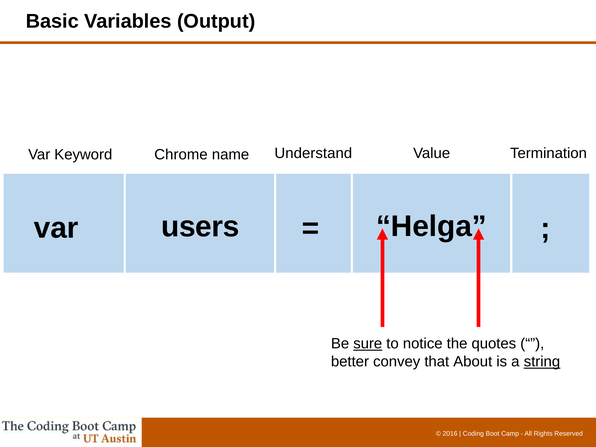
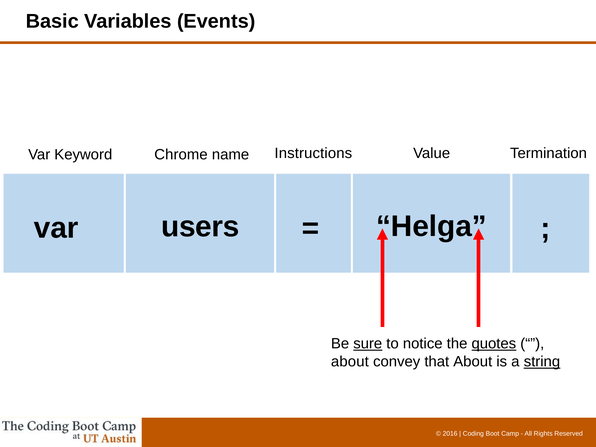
Output: Output -> Events (216, 21)
Understand: Understand -> Instructions (313, 153)
quotes underline: none -> present (494, 344)
better: better -> about (350, 362)
